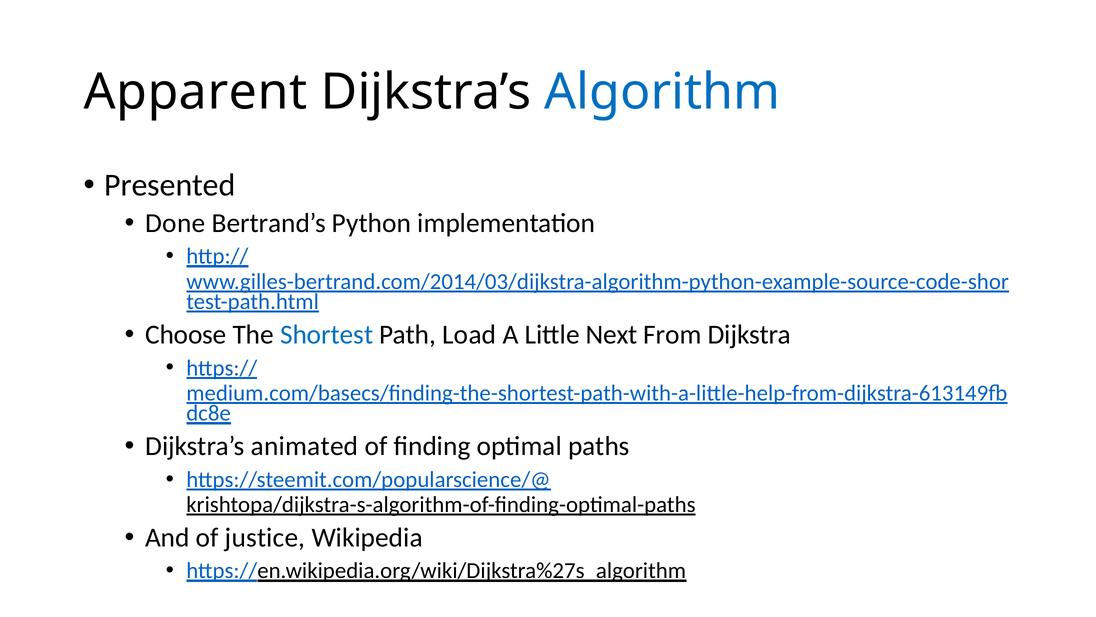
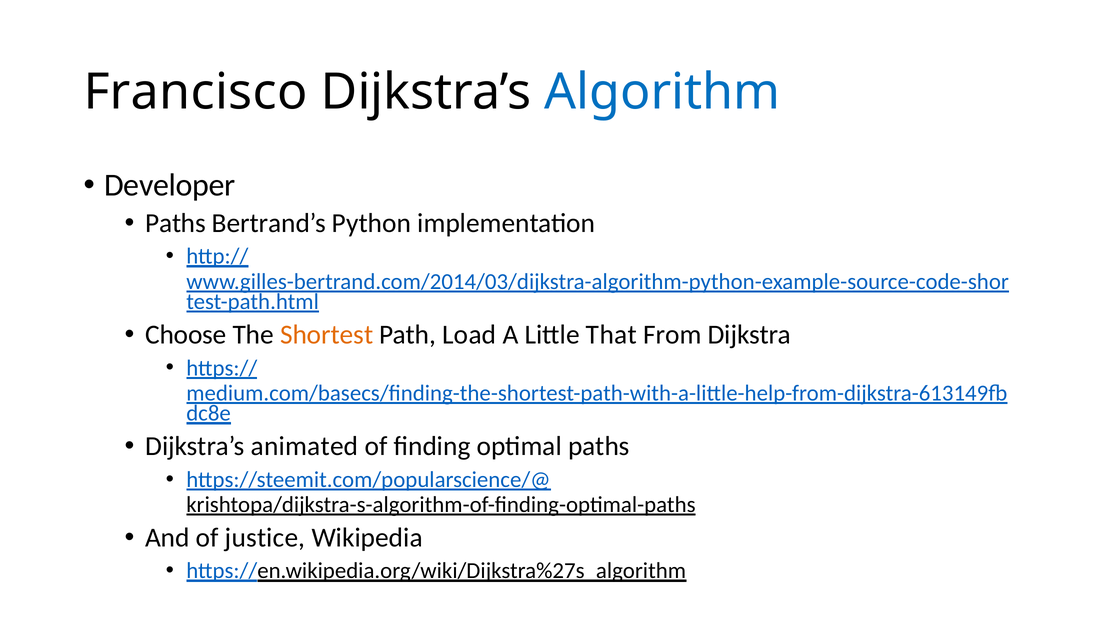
Apparent: Apparent -> Francisco (196, 92)
Presented: Presented -> Developer (170, 185)
Done: Done -> Paths (176, 223)
Shortest colour: blue -> orange (327, 334)
Next: Next -> That (611, 334)
